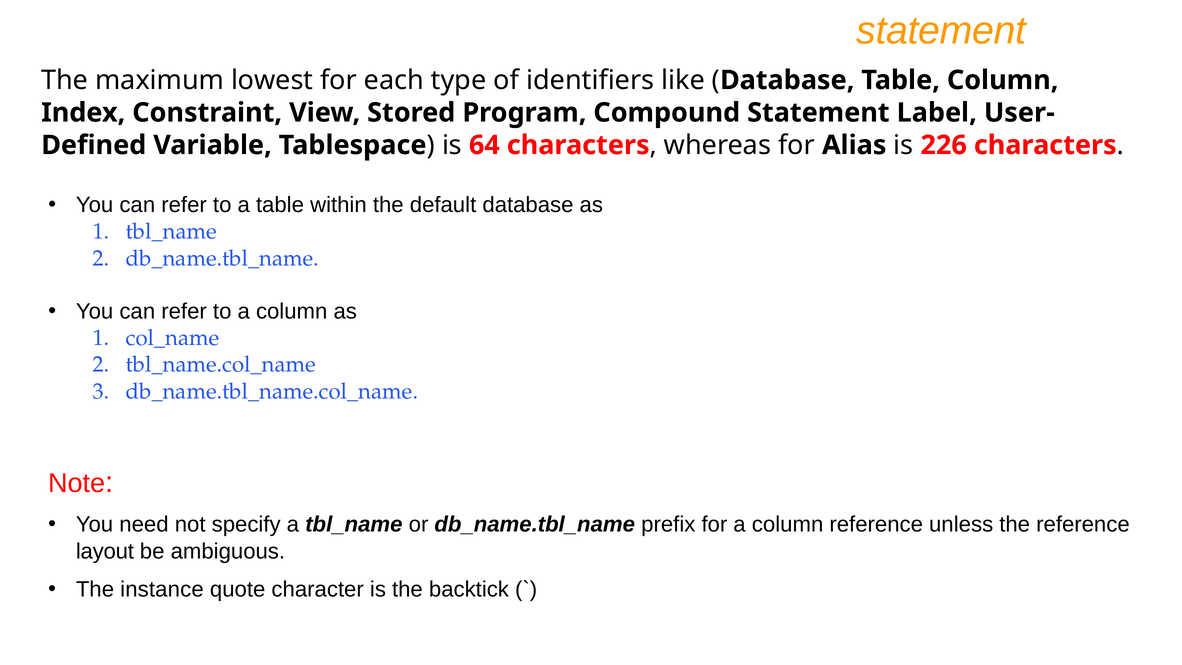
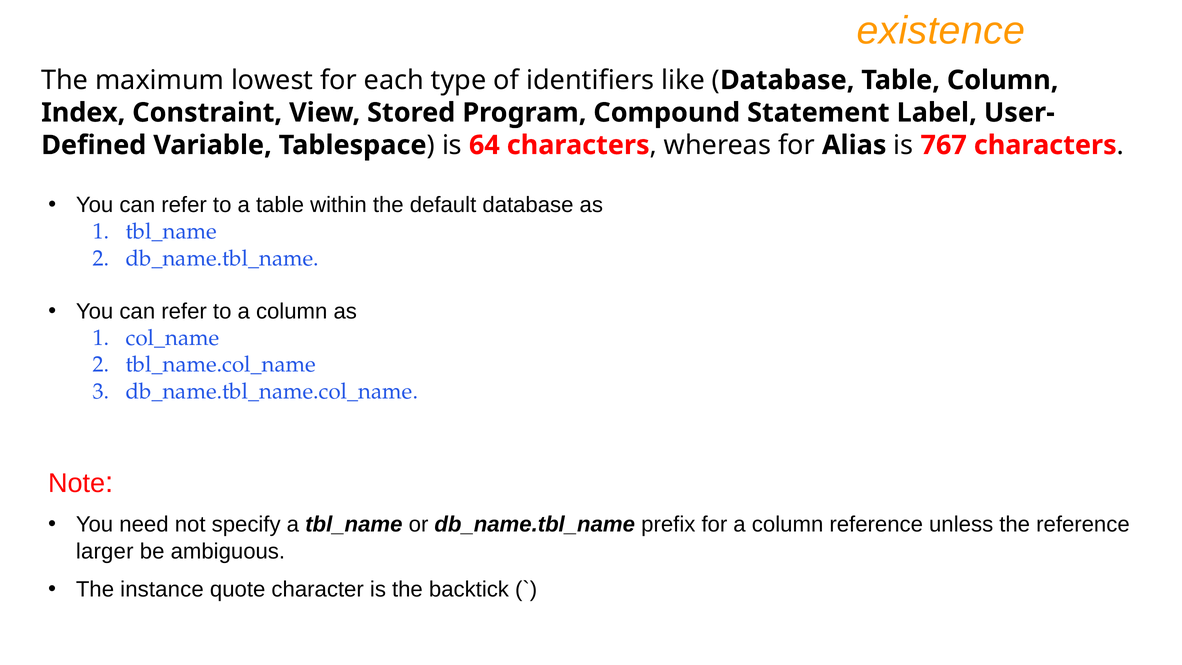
statement: statement -> existence (941, 31)
226: 226 -> 767 (944, 145)
layout: layout -> larger (105, 551)
